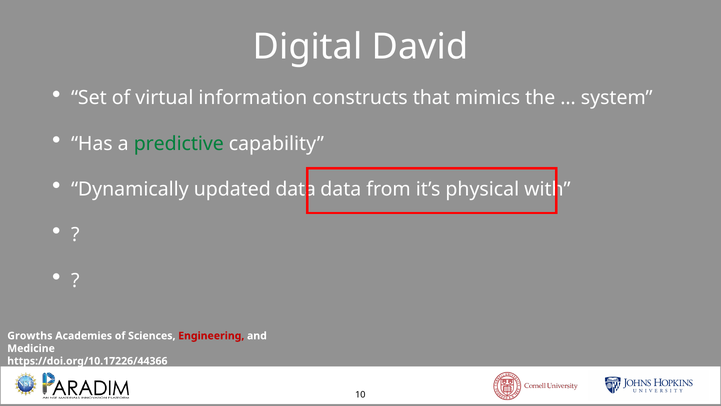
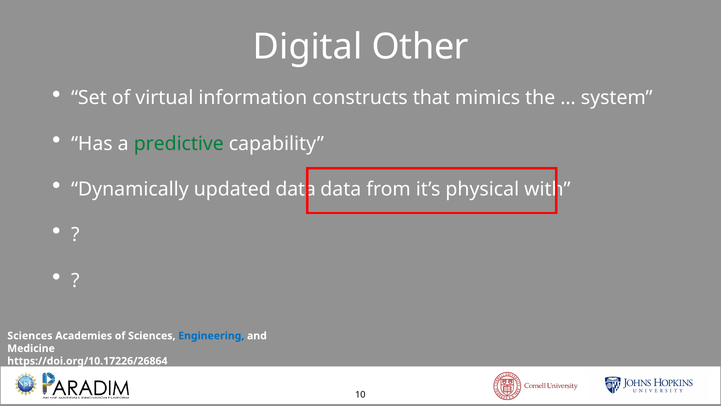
David: David -> Other (420, 47)
Growths: Growths -> Sciences (30, 335)
Engineering colour: red -> blue (211, 335)
https://doi.org/10.17226/44366: https://doi.org/10.17226/44366 -> https://doi.org/10.17226/26864 (87, 361)
